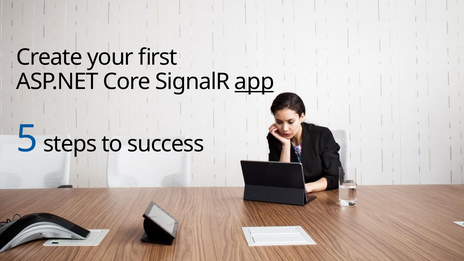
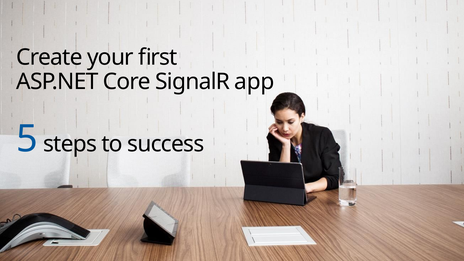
app underline: present -> none (254, 82)
